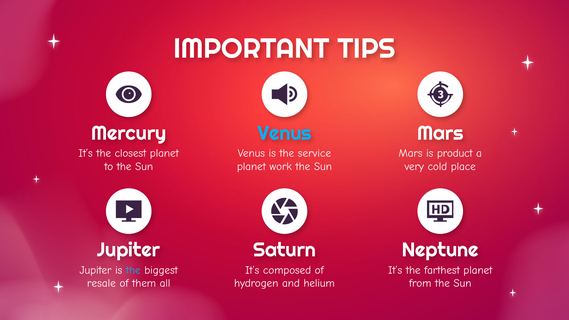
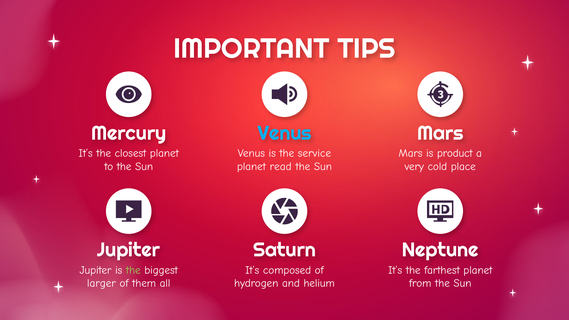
work: work -> read (281, 167)
the colour: light blue -> light green (133, 270)
resale: resale -> larger (101, 283)
